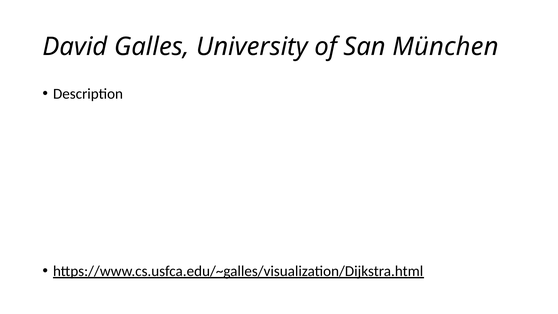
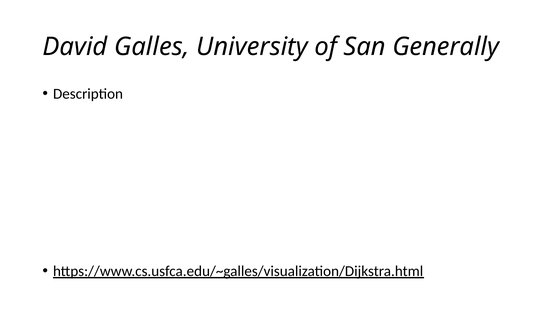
München: München -> Generally (446, 47)
